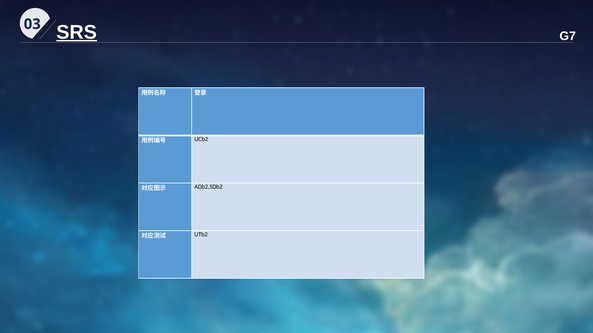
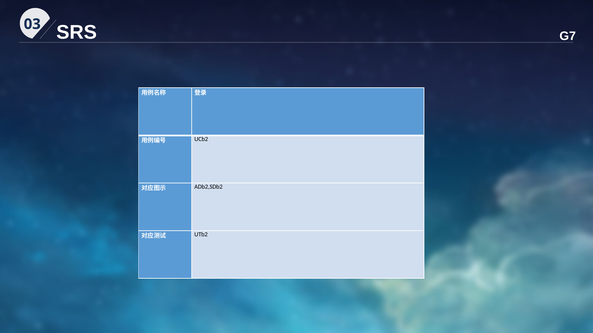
SRS underline: present -> none (77, 32)
